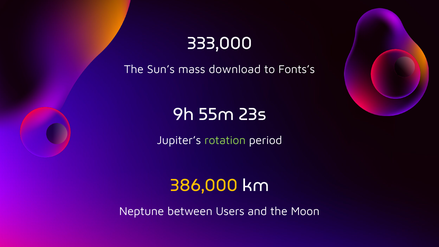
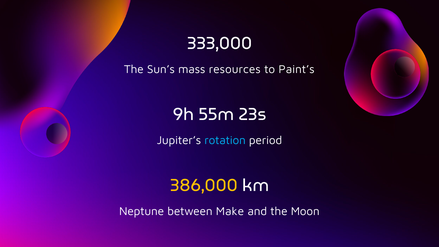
download: download -> resources (235, 69)
Fonts’s: Fonts’s -> Paint’s (297, 69)
rotation colour: light green -> light blue (225, 140)
Users: Users -> Make (230, 211)
